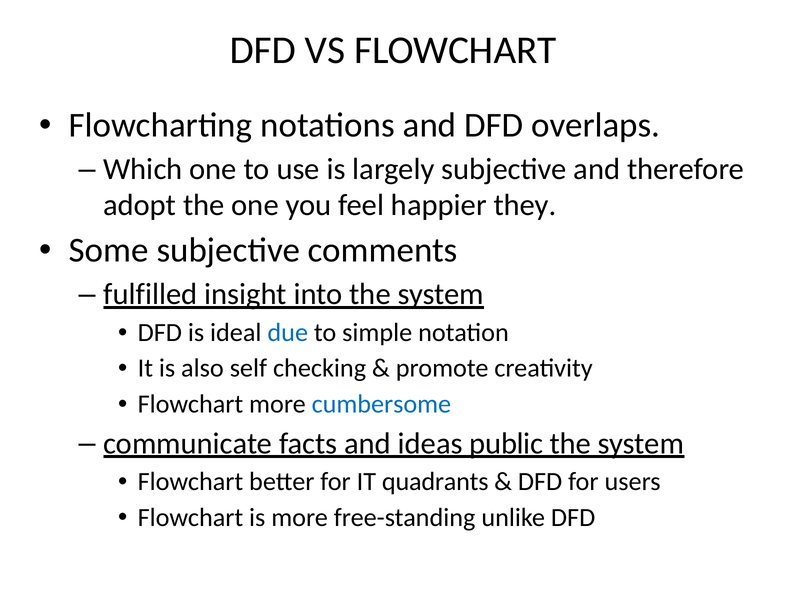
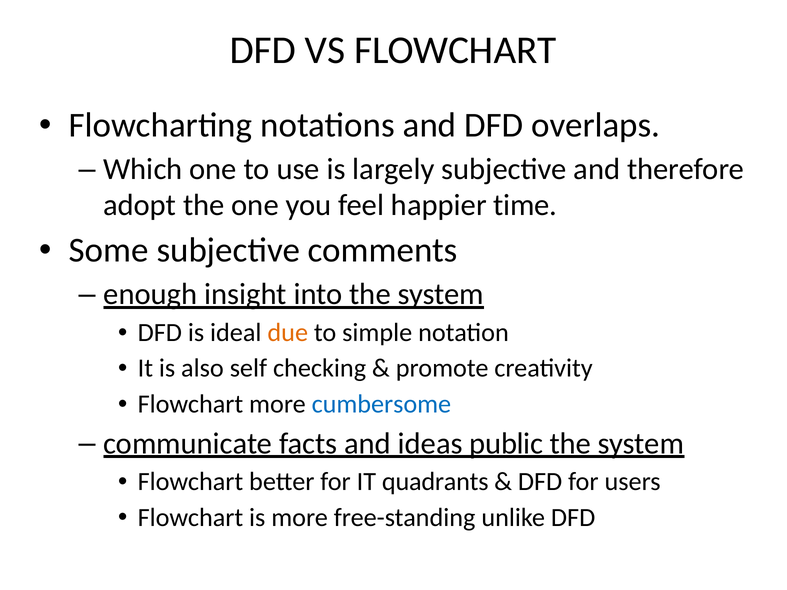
they: they -> time (525, 205)
fulfilled: fulfilled -> enough (150, 294)
due colour: blue -> orange (288, 333)
